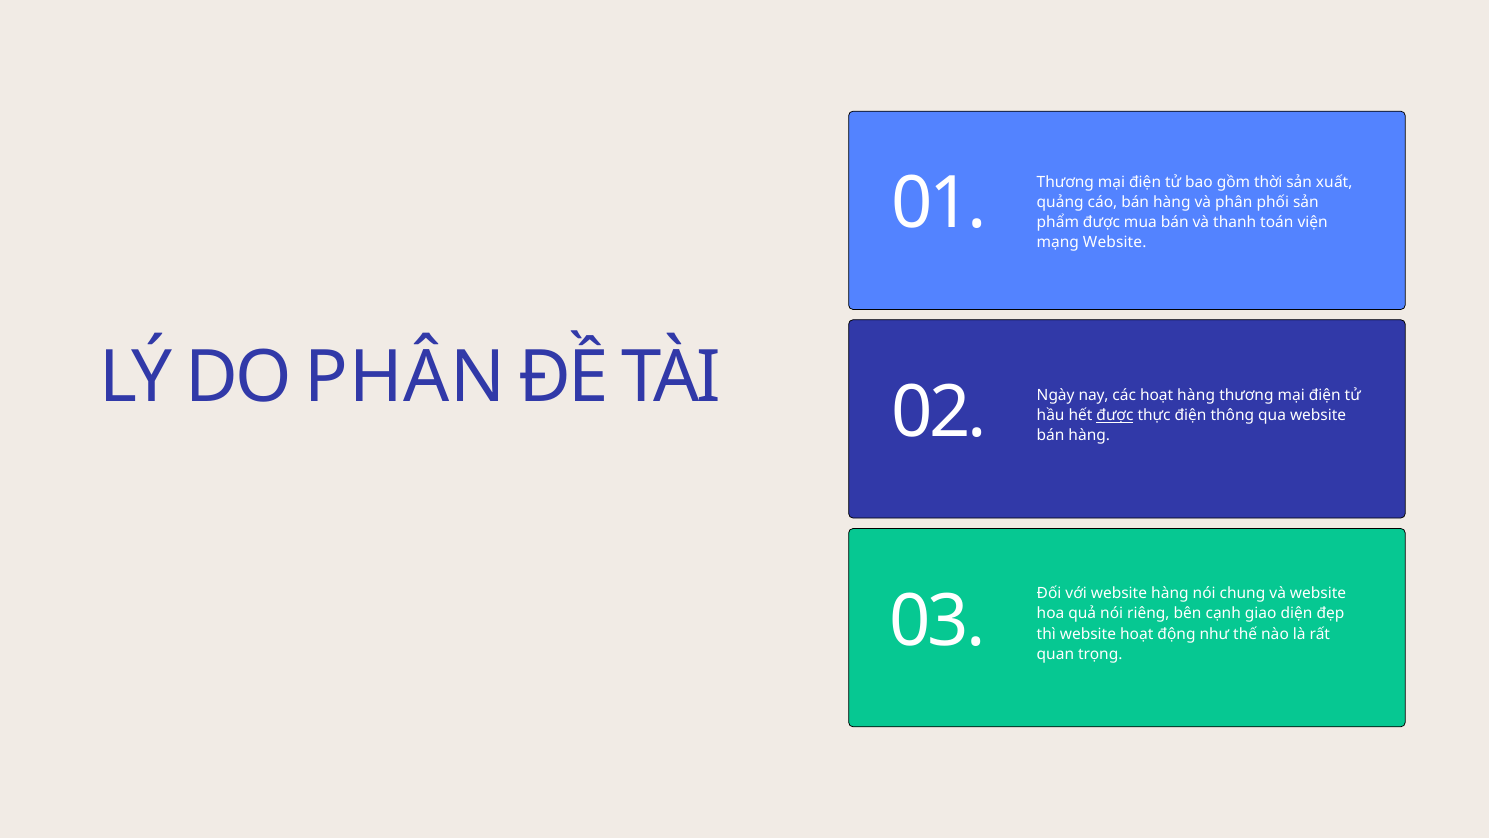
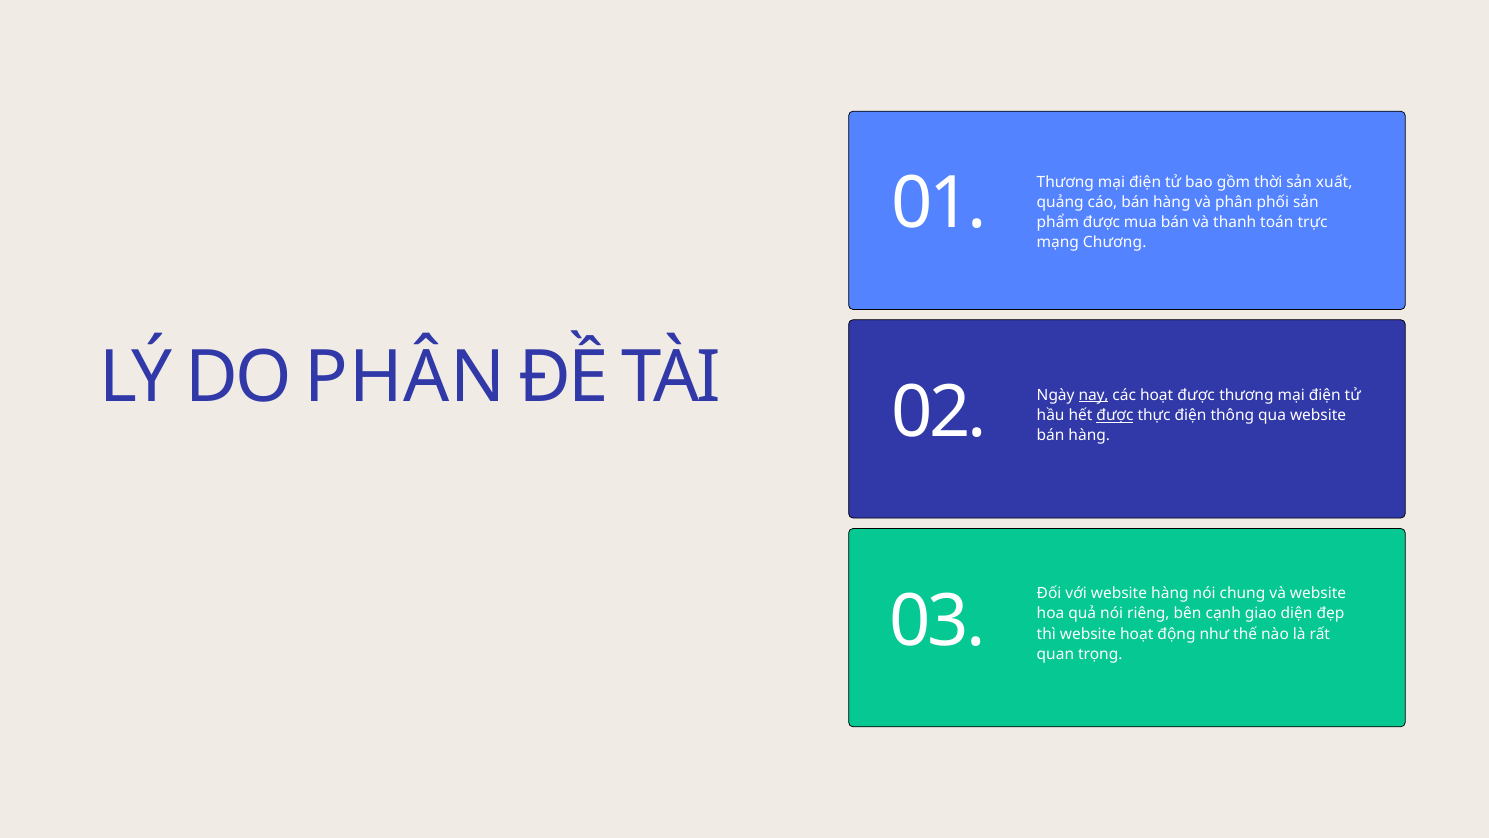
viện: viện -> trực (1313, 222)
mạng Website: Website -> Chương (1115, 242)
nay underline: none -> present (1094, 395)
hoạt hàng: hàng -> được (1196, 395)
